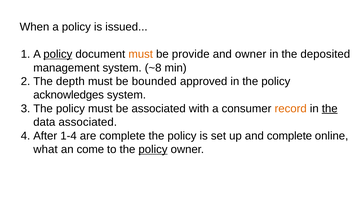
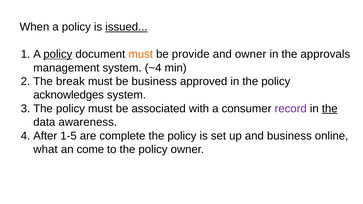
issued underline: none -> present (126, 27)
deposited: deposited -> approvals (325, 54)
~8: ~8 -> ~4 (153, 68)
depth: depth -> break (70, 81)
be bounded: bounded -> business (154, 81)
record colour: orange -> purple (291, 109)
data associated: associated -> awareness (88, 122)
1-4: 1-4 -> 1-5 (69, 136)
and complete: complete -> business (289, 136)
policy underline: present -> none (153, 149)
